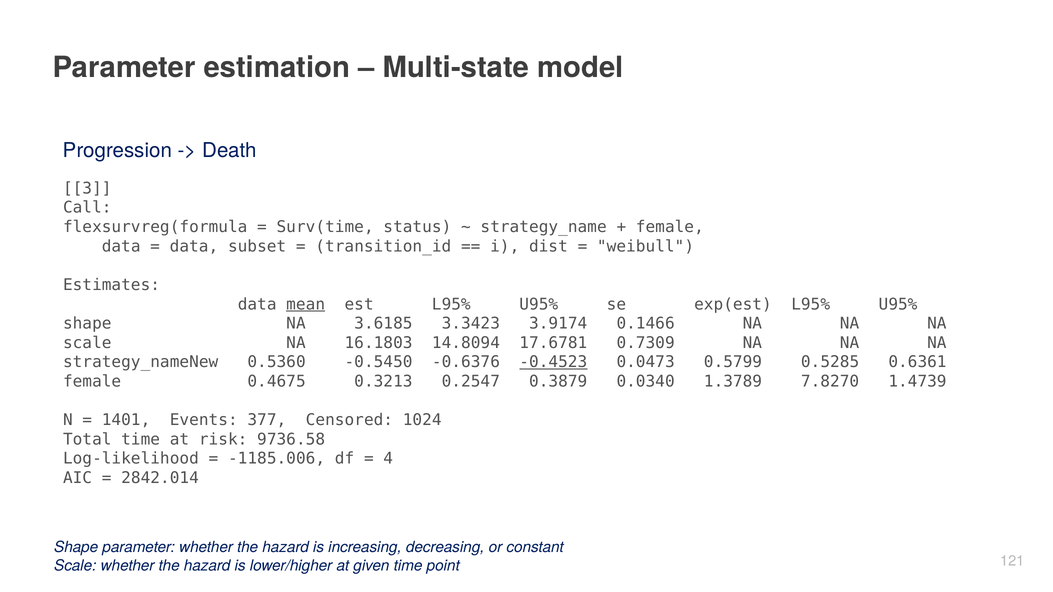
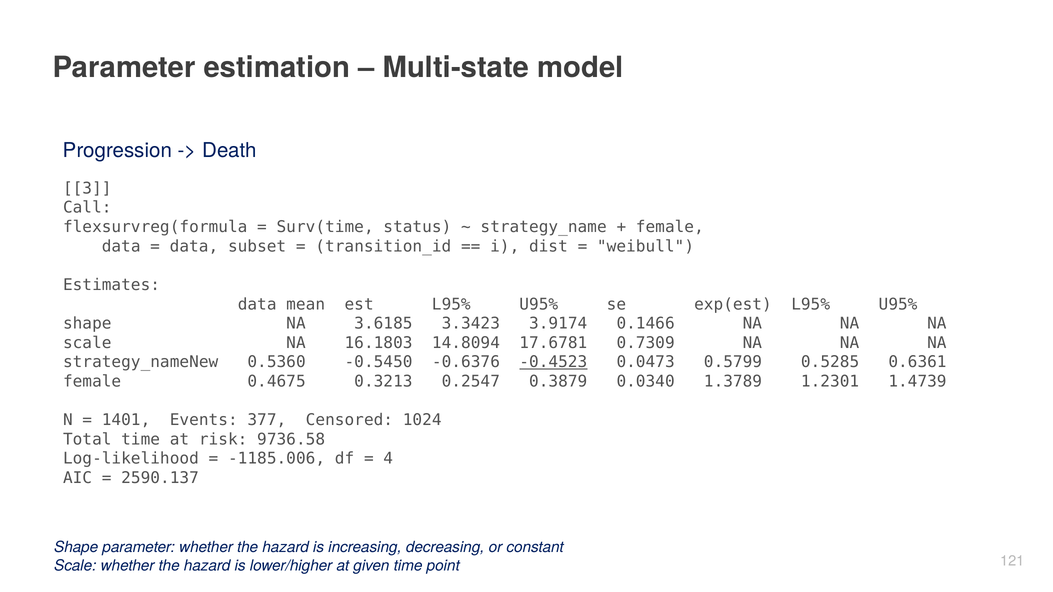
mean underline: present -> none (306, 304)
7.8270: 7.8270 -> 1.2301 (830, 382)
2842.014: 2842.014 -> 2590.137 (160, 478)
